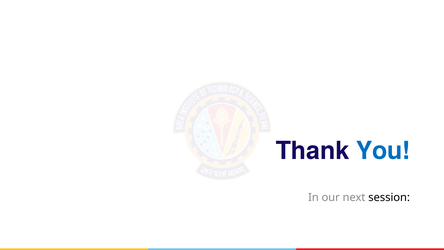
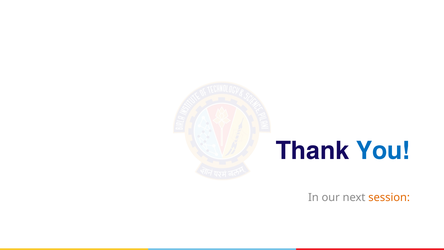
session colour: black -> orange (389, 197)
